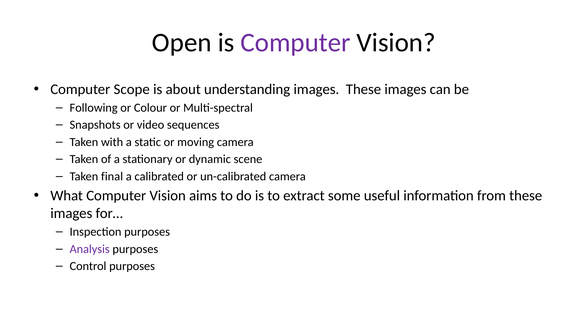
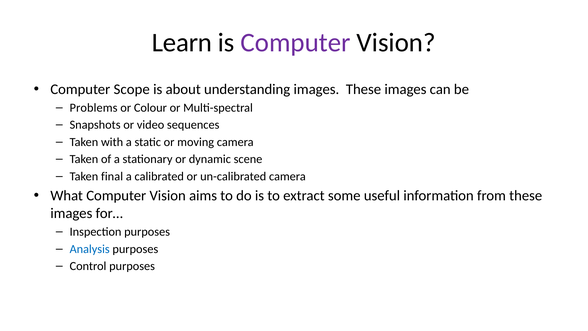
Open: Open -> Learn (182, 43)
Following: Following -> Problems (94, 108)
Analysis colour: purple -> blue (90, 249)
